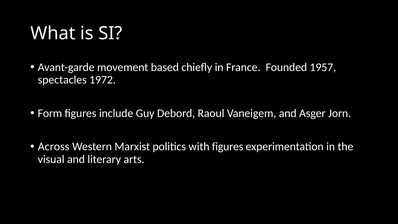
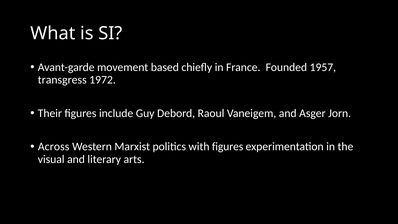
spectacles: spectacles -> transgress (62, 80)
Form: Form -> Their (50, 113)
